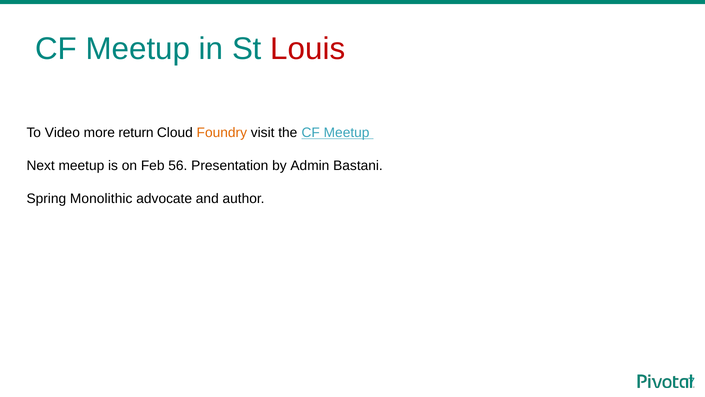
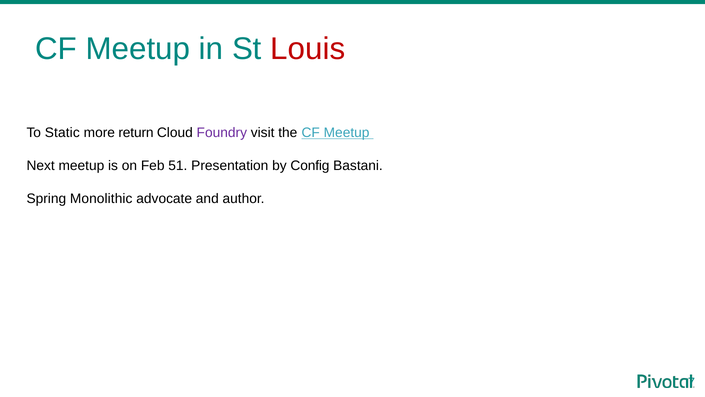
Video: Video -> Static (62, 132)
Foundry colour: orange -> purple (222, 132)
56: 56 -> 51 (178, 165)
Admin: Admin -> Config (310, 165)
